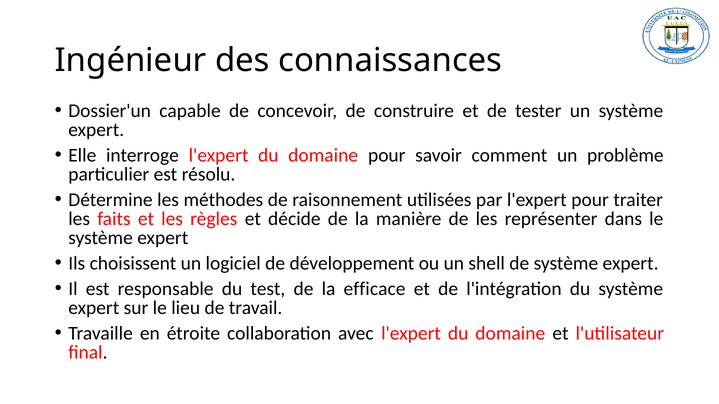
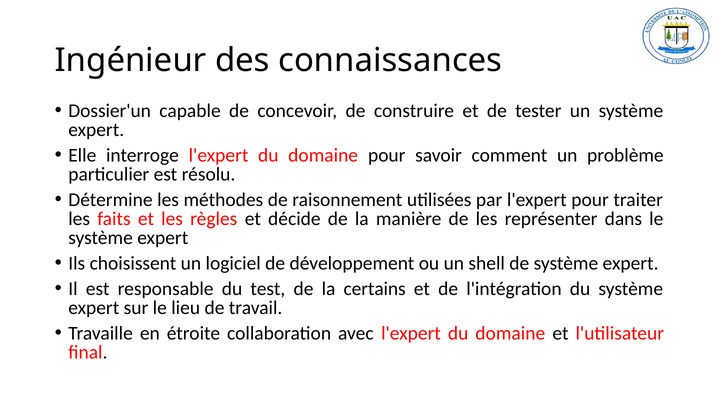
efficace: efficace -> certains (375, 289)
